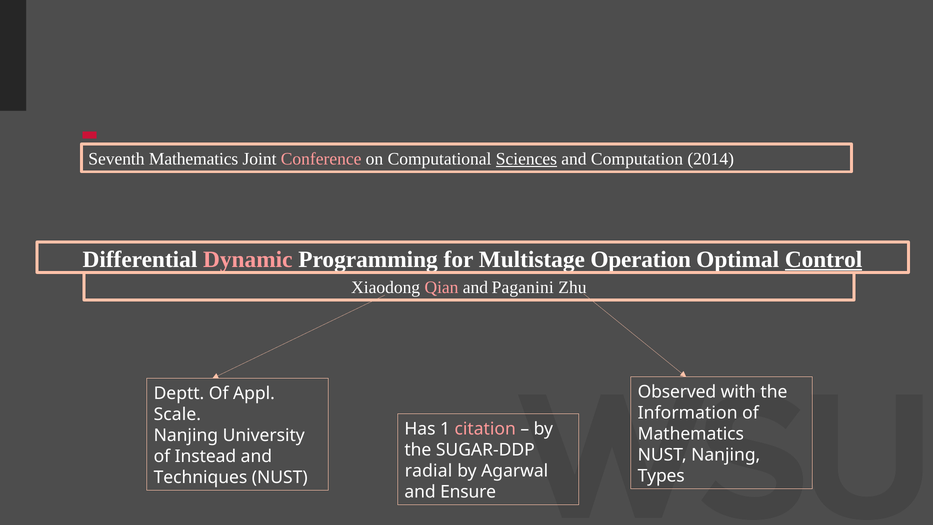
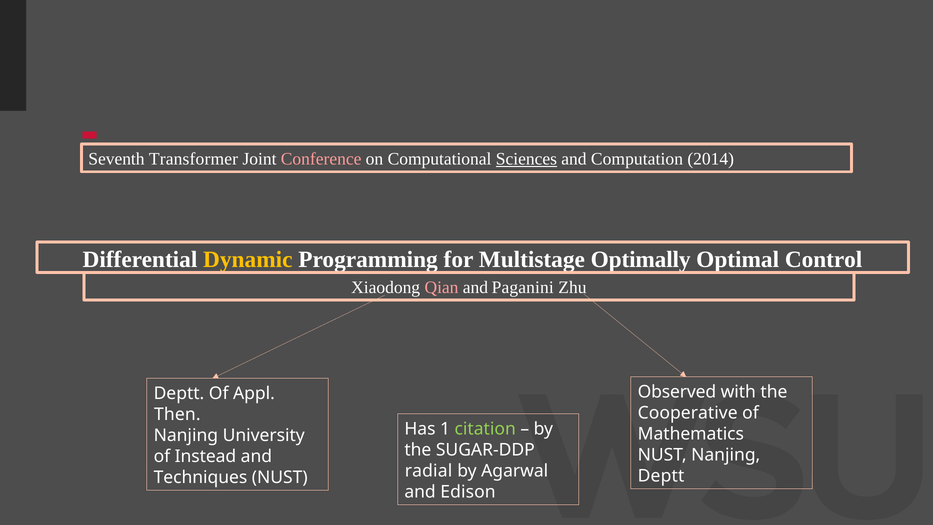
Seventh Mathematics: Mathematics -> Transformer (193, 159)
Dynamic colour: pink -> yellow (248, 260)
Operation: Operation -> Optimally (641, 260)
Control underline: present -> none (824, 260)
Information: Information -> Cooperative (688, 413)
Scale: Scale -> Then (177, 414)
citation colour: pink -> light green (485, 429)
Types: Types -> Deptt (661, 476)
Ensure: Ensure -> Edison (468, 492)
